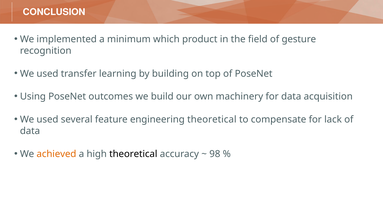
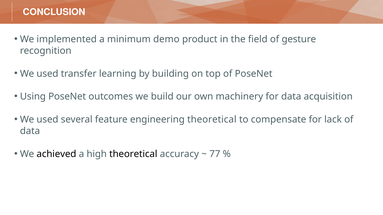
which: which -> demo (166, 39)
achieved colour: orange -> black (56, 154)
98: 98 -> 77 (215, 154)
